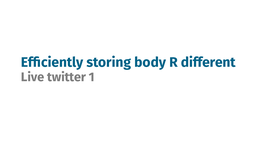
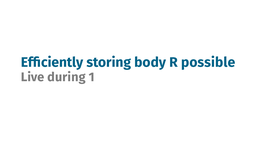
different: different -> possible (208, 62)
twitter: twitter -> during (66, 77)
